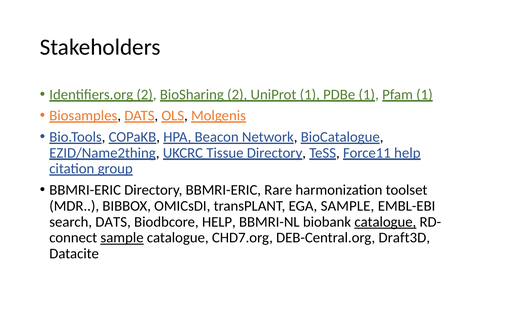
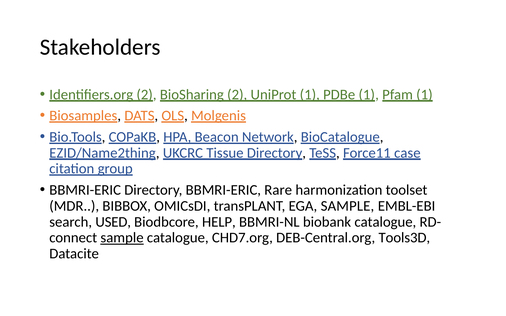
Force11 help: help -> case (407, 153)
search DATS: DATS -> USED (113, 222)
catalogue underline: present -> none (385, 222)
Draft3D: Draft3D -> Tools3D (404, 238)
